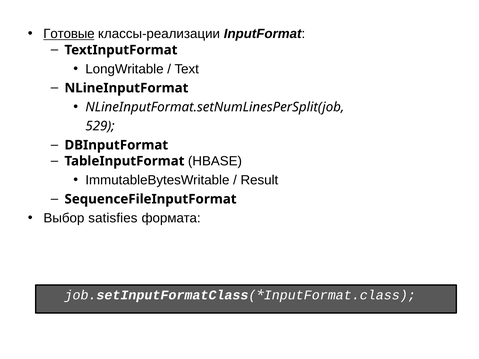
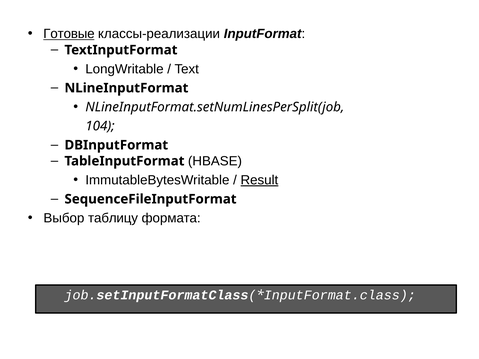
529: 529 -> 104 (100, 126)
Result underline: none -> present (259, 180)
satisfies: satisfies -> таблицу (113, 218)
